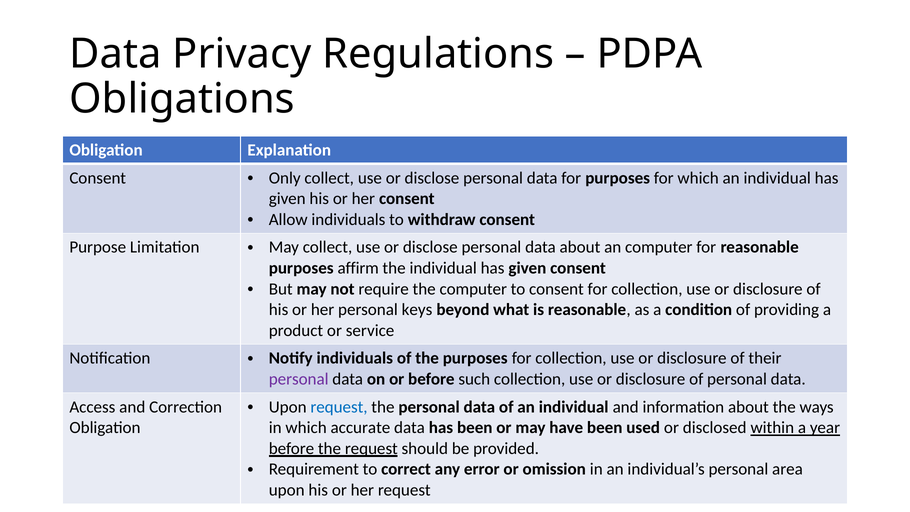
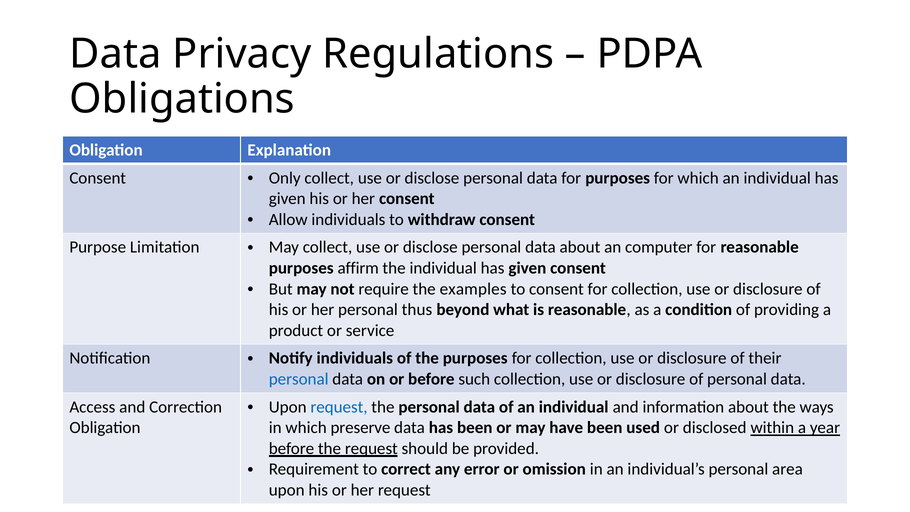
the computer: computer -> examples (473, 289)
keys: keys -> thus (417, 310)
personal colour: purple -> blue (299, 379)
accurate: accurate -> preserve (360, 428)
